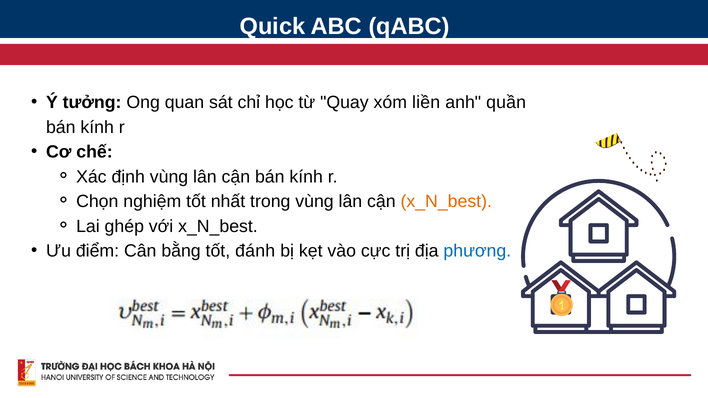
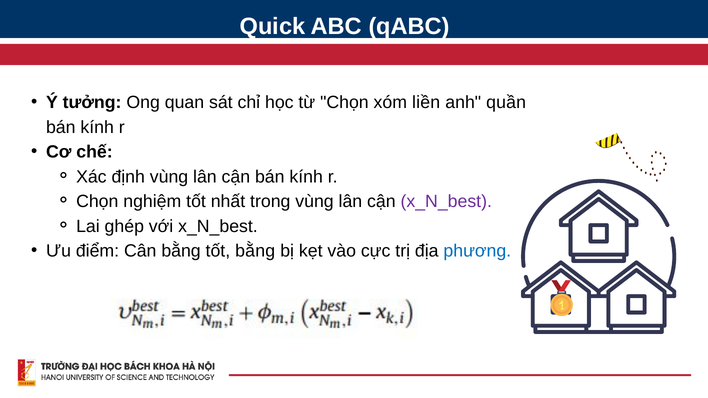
từ Quay: Quay -> Chọn (344, 103)
x_N_best colour: orange -> purple (446, 202)
tốt đánh: đánh -> bằng (255, 251)
